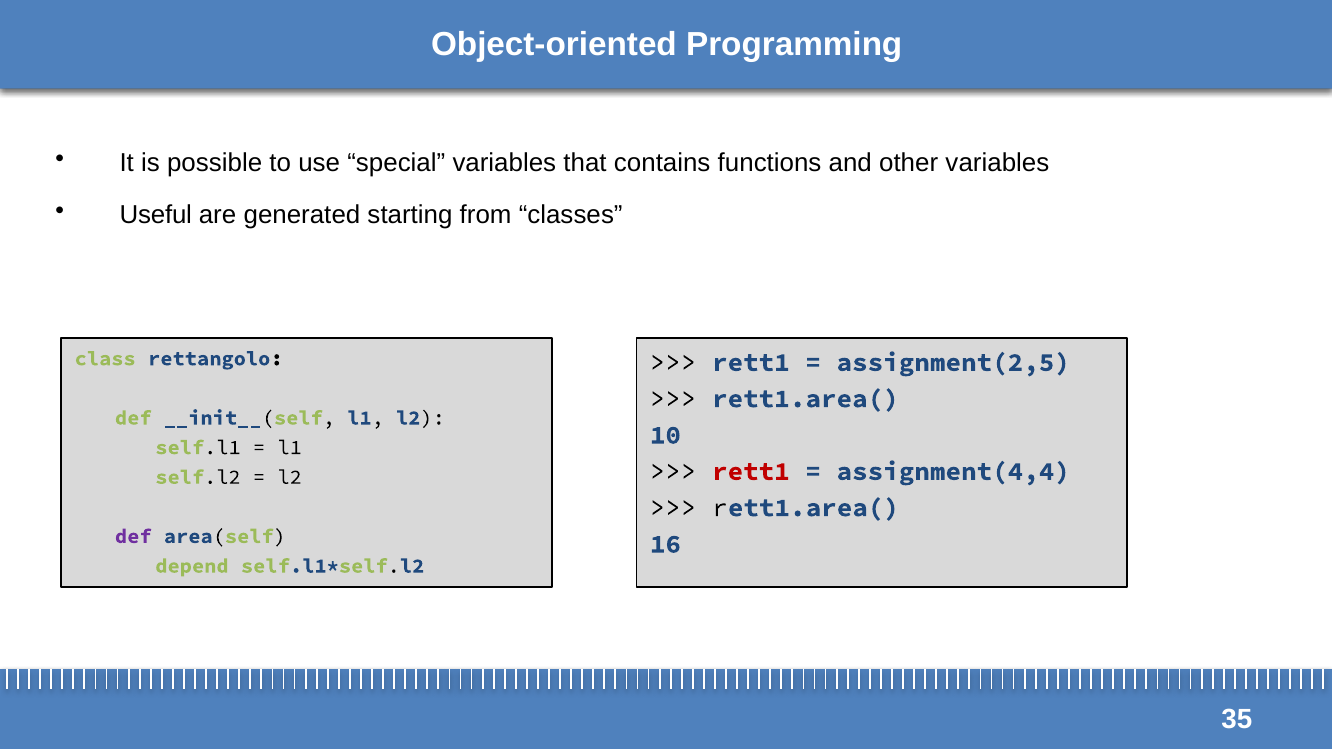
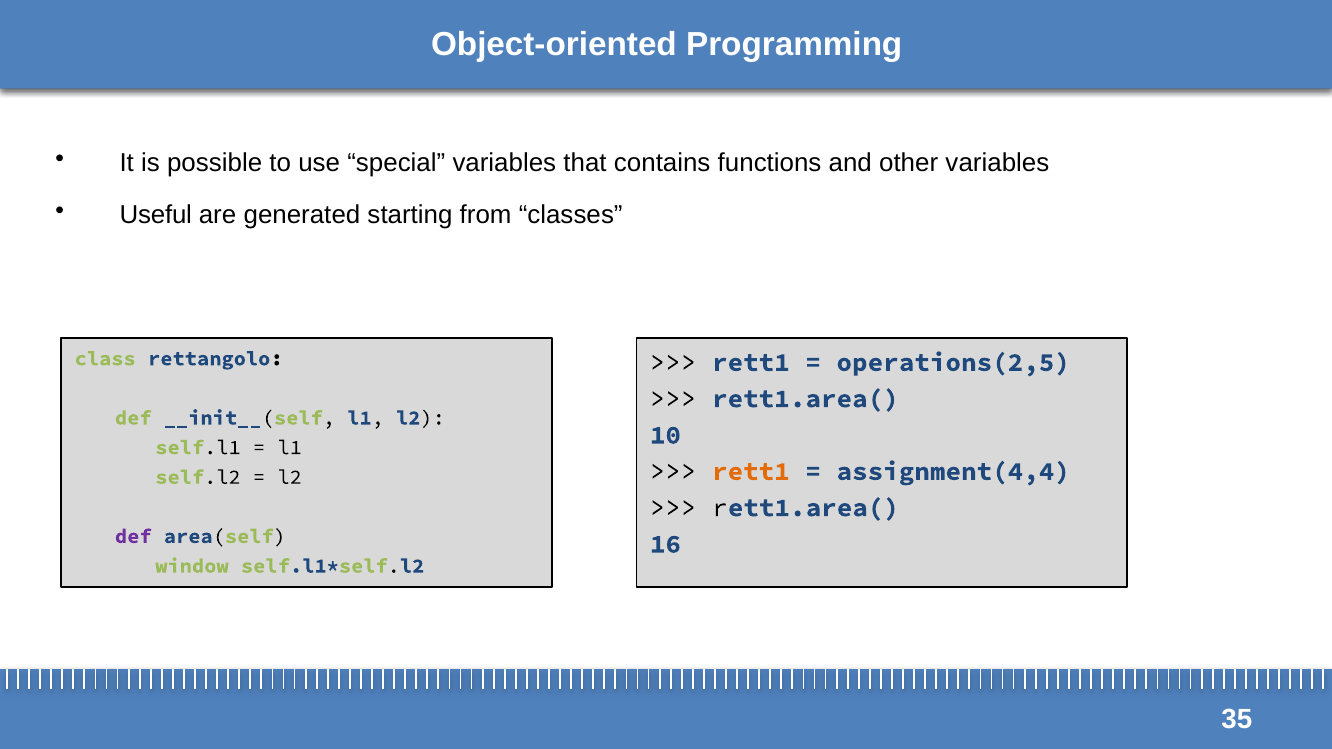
assignment(2,5: assignment(2,5 -> operations(2,5 (953, 362)
rett1 colour: red -> orange (751, 471)
depend: depend -> window (192, 566)
